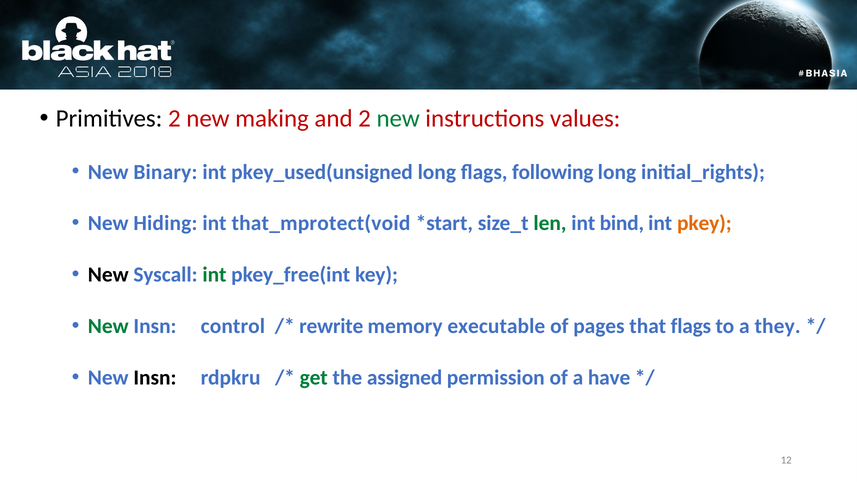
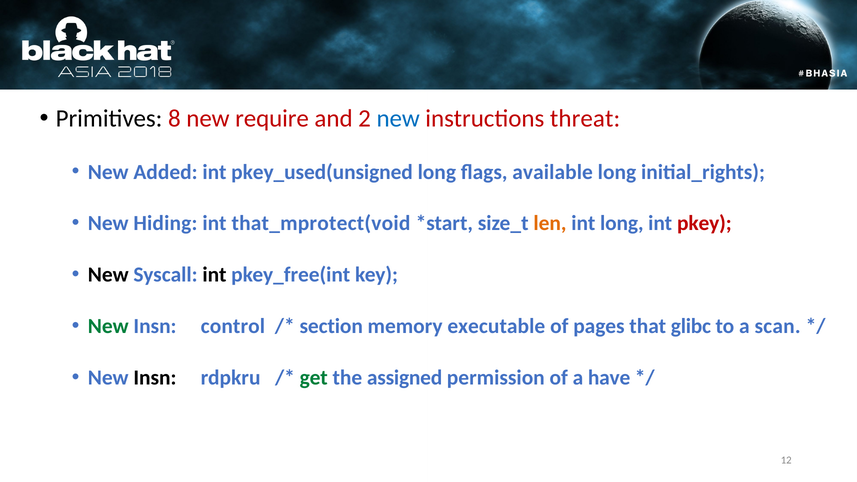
Primitives 2: 2 -> 8 (174, 118)
making: making -> require (272, 118)
new colour: green -> blue (398, 118)
values: values -> threat (585, 118)
Binary: Binary -> Added (165, 172)
following: following -> available (553, 172)
len colour: green -> orange (550, 223)
int bind: bind -> long (622, 223)
pkey colour: orange -> red (704, 223)
int colour: green -> black (214, 275)
rewrite: rewrite -> section (331, 326)
that flags: flags -> glibc (691, 326)
they: they -> scan (778, 326)
